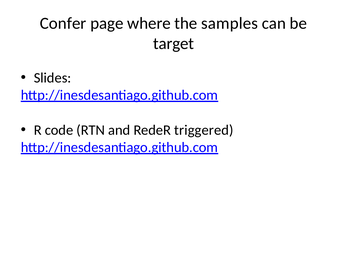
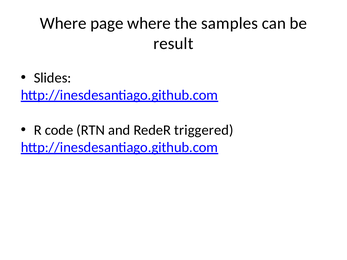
Confer: Confer -> Where (63, 23)
target: target -> result (173, 44)
